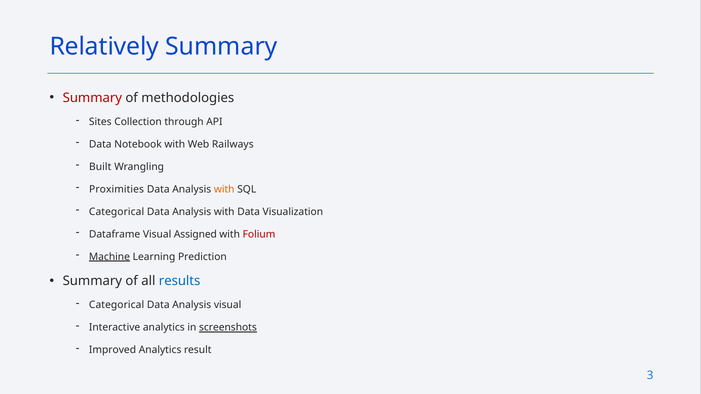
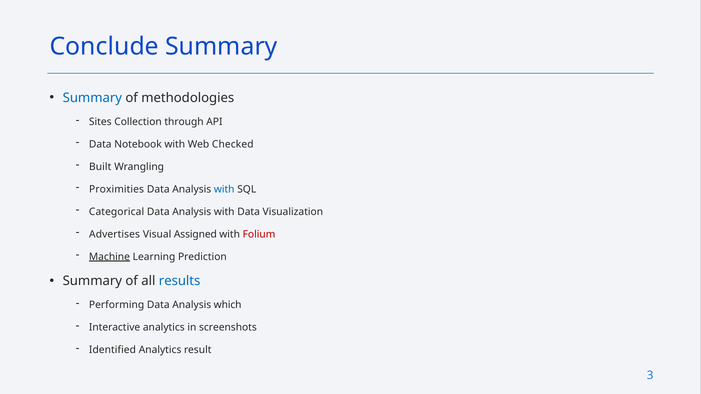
Relatively: Relatively -> Conclude (104, 47)
Summary colour: red -> blue (92, 98)
Railways: Railways -> Checked (233, 144)
with colour: orange -> blue (224, 189)
Dataframe: Dataframe -> Advertises (115, 234)
Categorical: Categorical -> Performing (117, 305)
Analysis visual: visual -> which (228, 305)
screenshots underline: present -> none (228, 328)
Improved: Improved -> Identified (112, 350)
